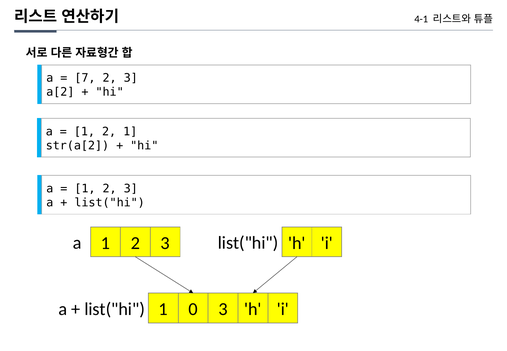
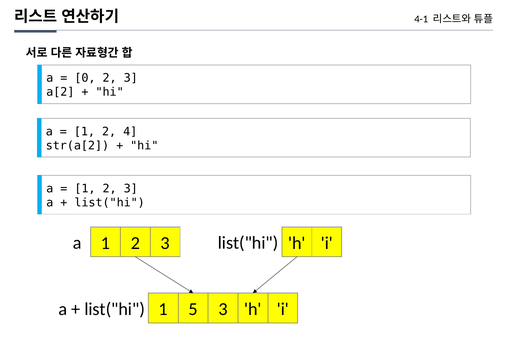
7: 7 -> 0 (85, 78)
2 1: 1 -> 4 (130, 132)
0: 0 -> 5 (193, 309)
